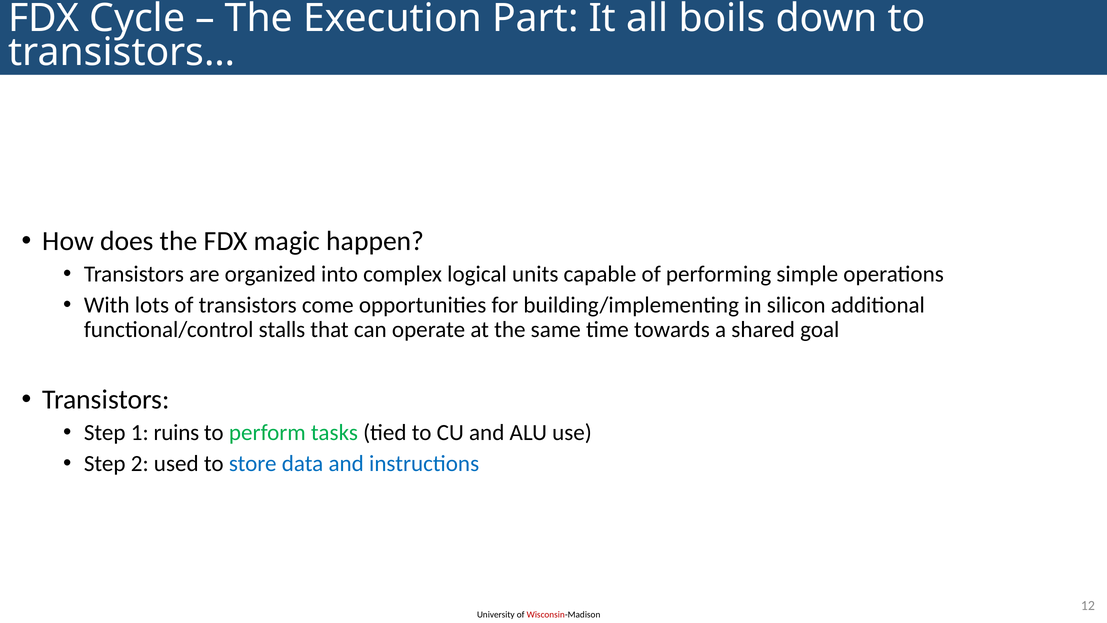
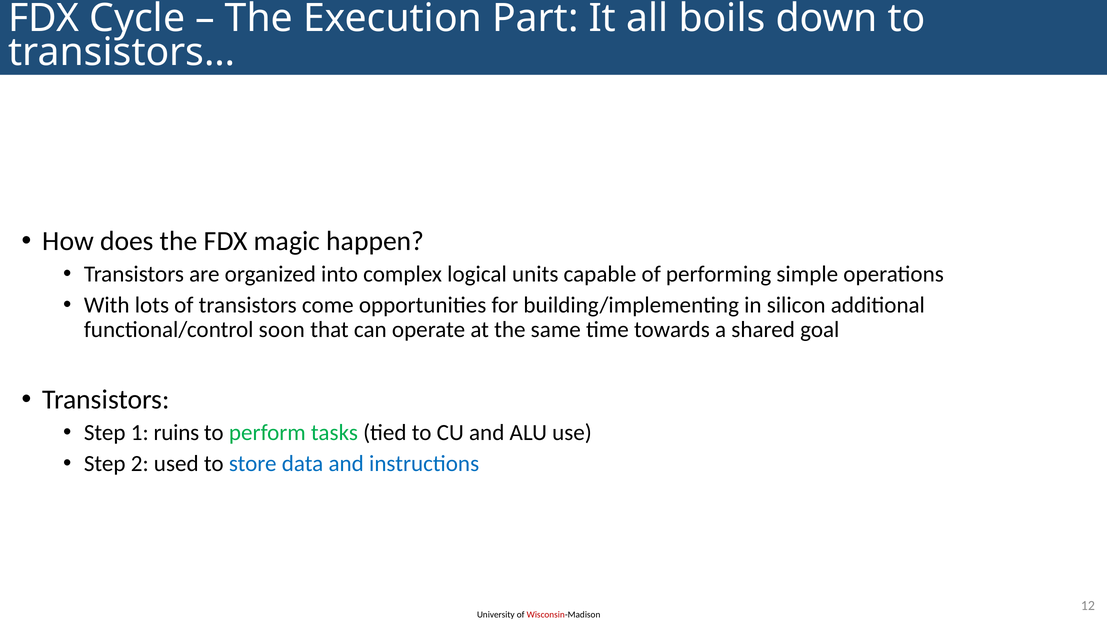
stalls: stalls -> soon (282, 330)
